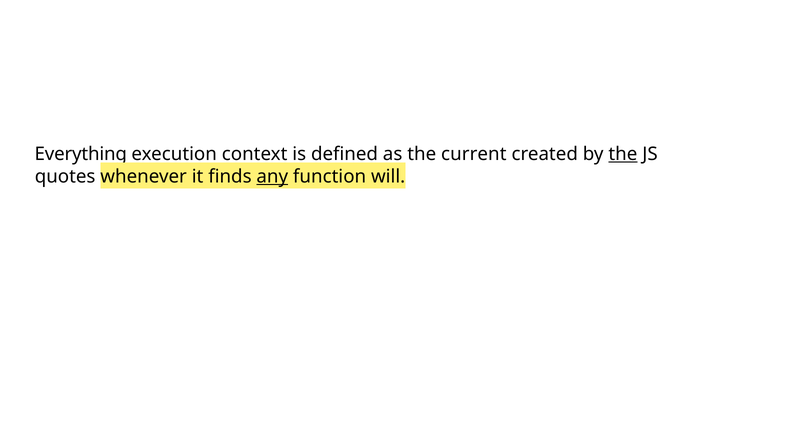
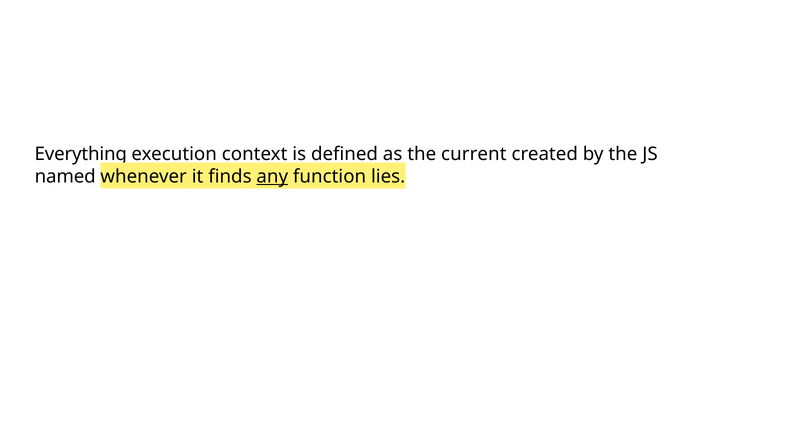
the underline: present -> none (623, 154)
quotes: quotes -> named (65, 177)
will: will -> lies (388, 177)
